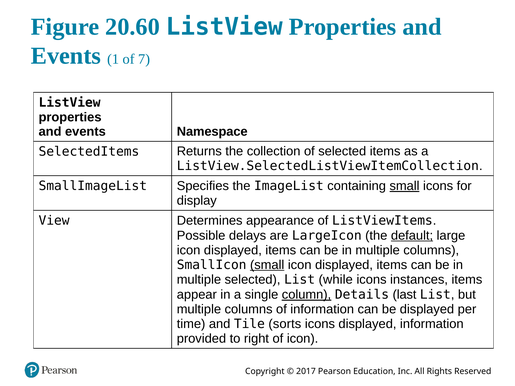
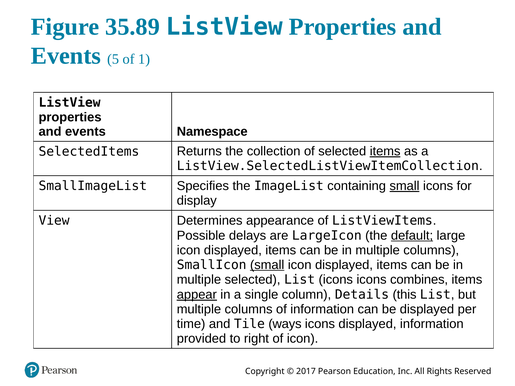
20.60: 20.60 -> 35.89 (133, 27)
1: 1 -> 5 (113, 59)
7: 7 -> 1 (144, 59)
items underline: none -> present (385, 151)
List while: while -> icons (336, 280)
instances: instances -> combines (419, 280)
appear underline: none -> present (197, 295)
column underline: present -> none (306, 295)
last: last -> this (405, 295)
sorts: sorts -> ways (285, 324)
